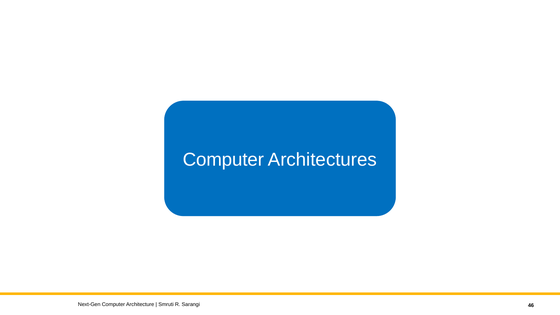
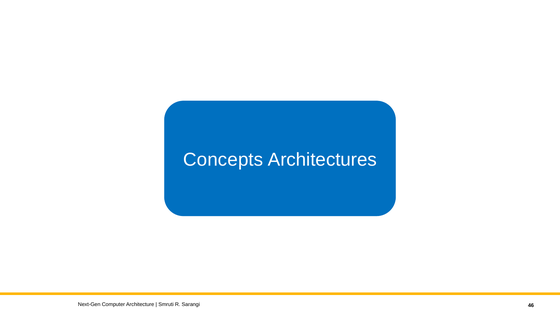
Computer: Computer -> Concepts (223, 160)
